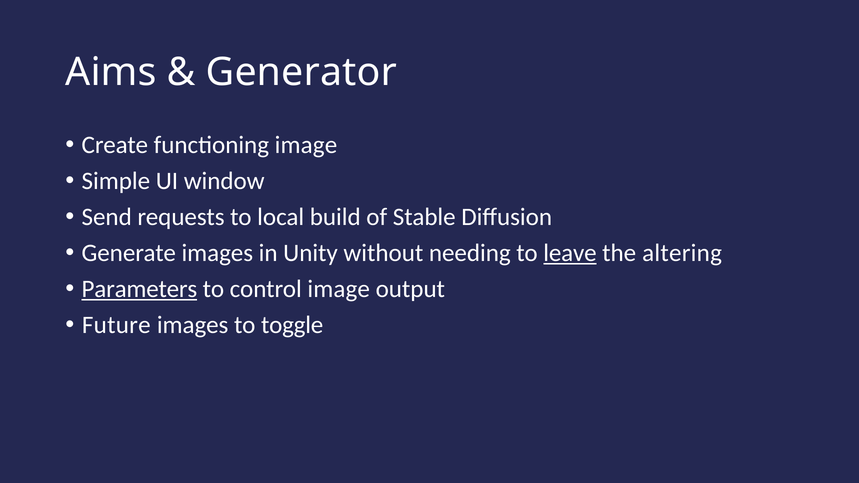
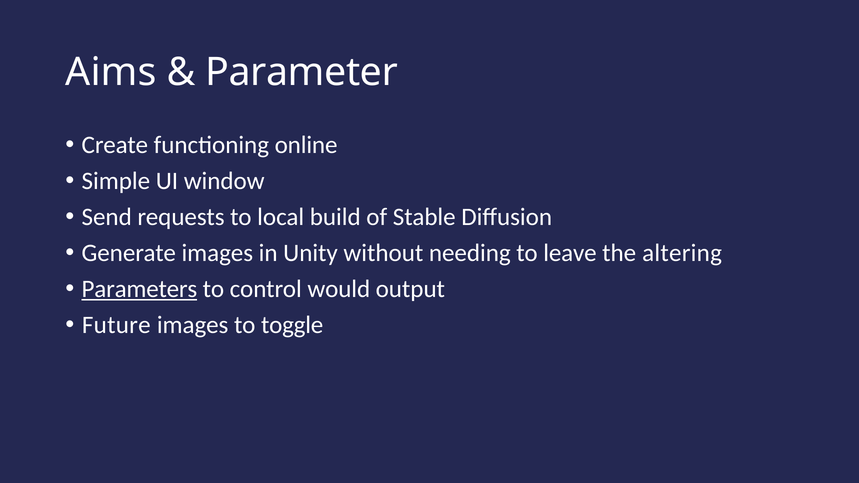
Generator: Generator -> Parameter (302, 72)
functioning image: image -> online (306, 145)
leave underline: present -> none (570, 253)
control image: image -> would (339, 289)
